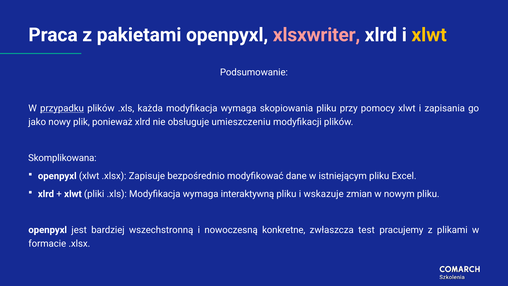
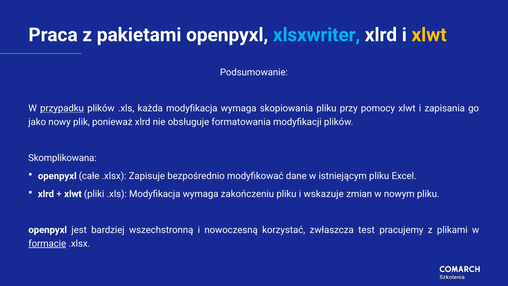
xlsxwriter colour: pink -> light blue (317, 35)
umieszczeniu: umieszczeniu -> formatowania (241, 122)
openpyxl xlwt: xlwt -> całe (89, 176)
interaktywną: interaktywną -> zakończeniu (247, 194)
konkretne: konkretne -> korzystać (284, 230)
formacie underline: none -> present (47, 243)
